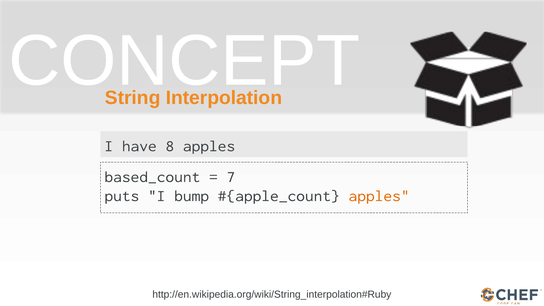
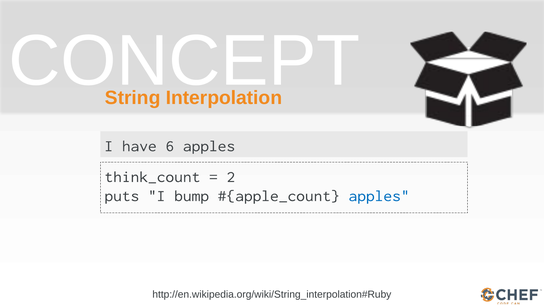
8: 8 -> 6 (170, 146)
based_count: based_count -> think_count (152, 177)
7: 7 -> 2 (231, 177)
apples colour: orange -> blue (379, 196)
